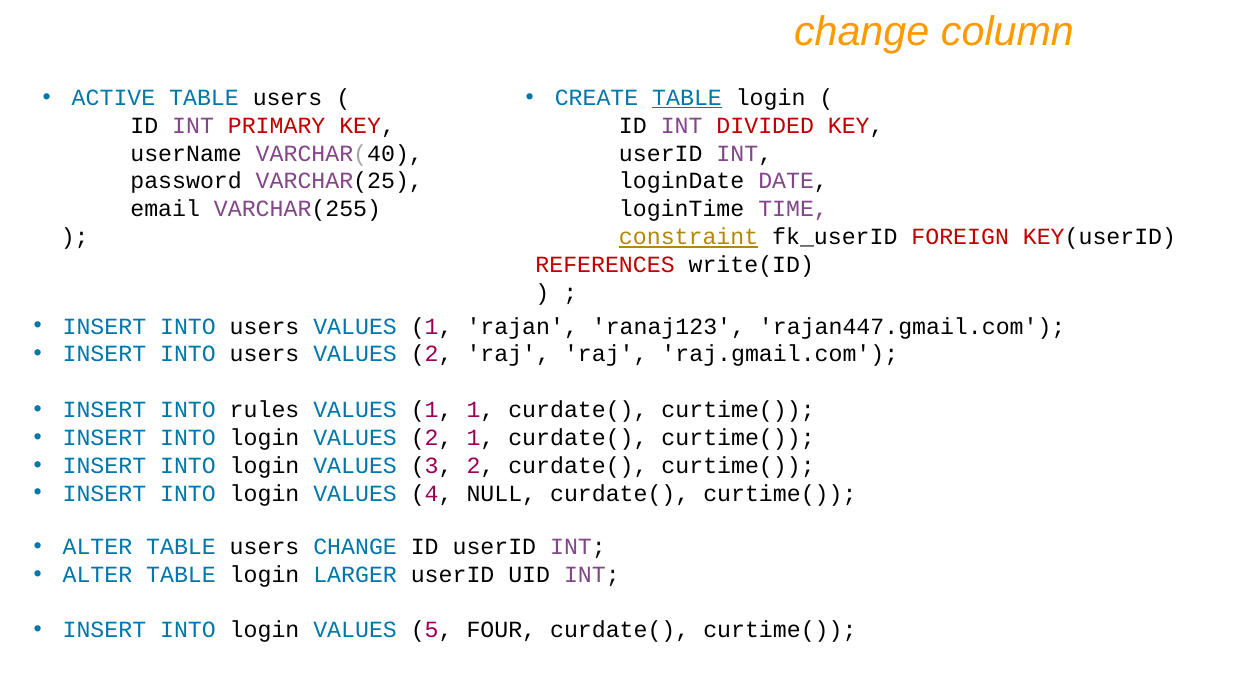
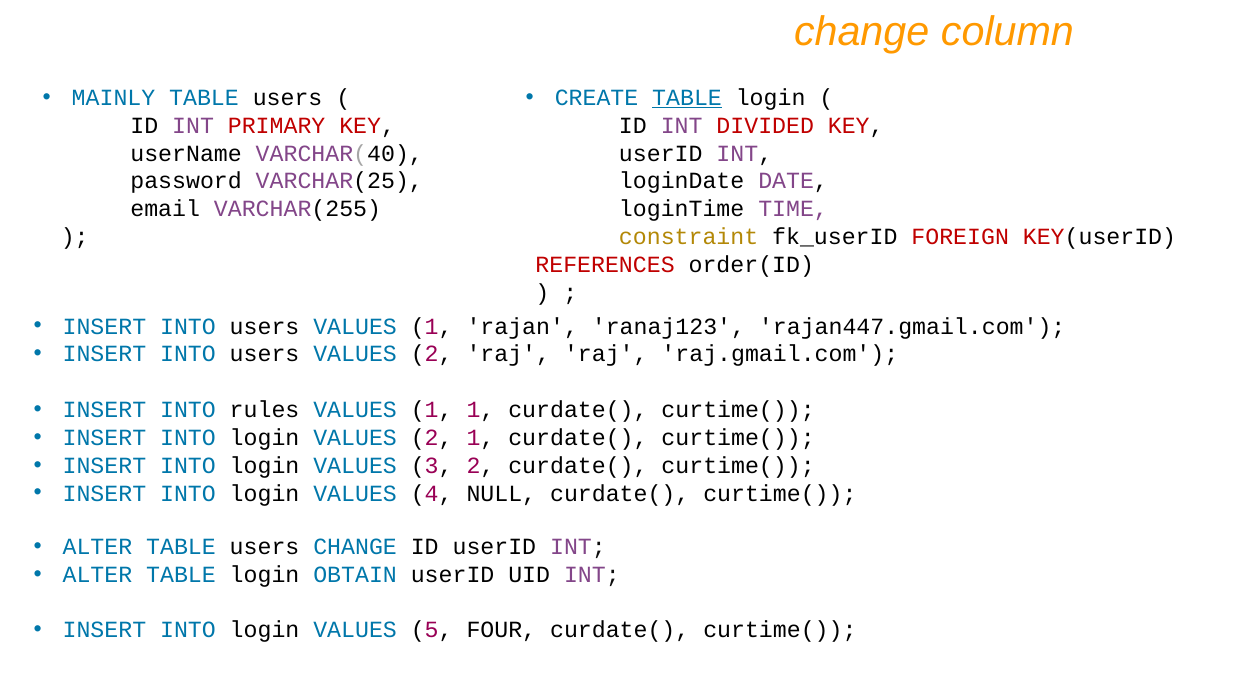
ACTIVE: ACTIVE -> MAINLY (114, 98)
constraint underline: present -> none (689, 237)
write(ID: write(ID -> order(ID (751, 265)
LARGER: LARGER -> OBTAIN (355, 575)
